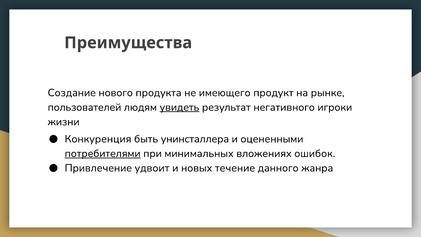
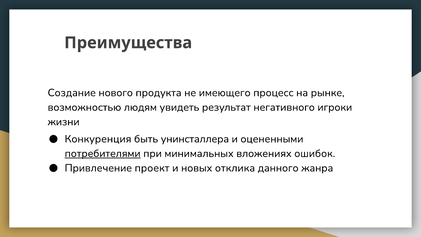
продукт: продукт -> процесс (273, 93)
пользователей: пользователей -> возможностью (84, 107)
увидеть underline: present -> none (179, 107)
удвоит: удвоит -> проект (152, 168)
течение: течение -> отклика (235, 168)
